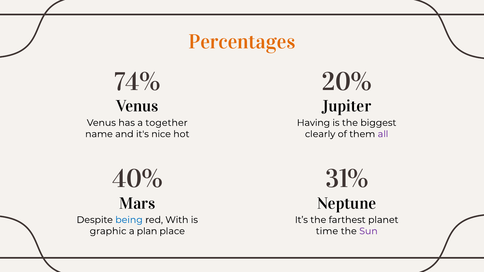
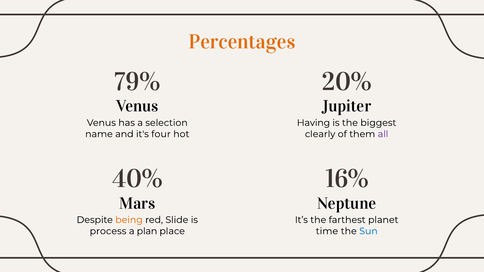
74%: 74% -> 79% (137, 82)
together: together -> selection (167, 123)
nice: nice -> four (161, 134)
31%: 31% -> 16% (347, 179)
being colour: blue -> orange (129, 220)
With: With -> Slide (177, 220)
graphic: graphic -> process (108, 231)
Sun colour: purple -> blue (368, 231)
